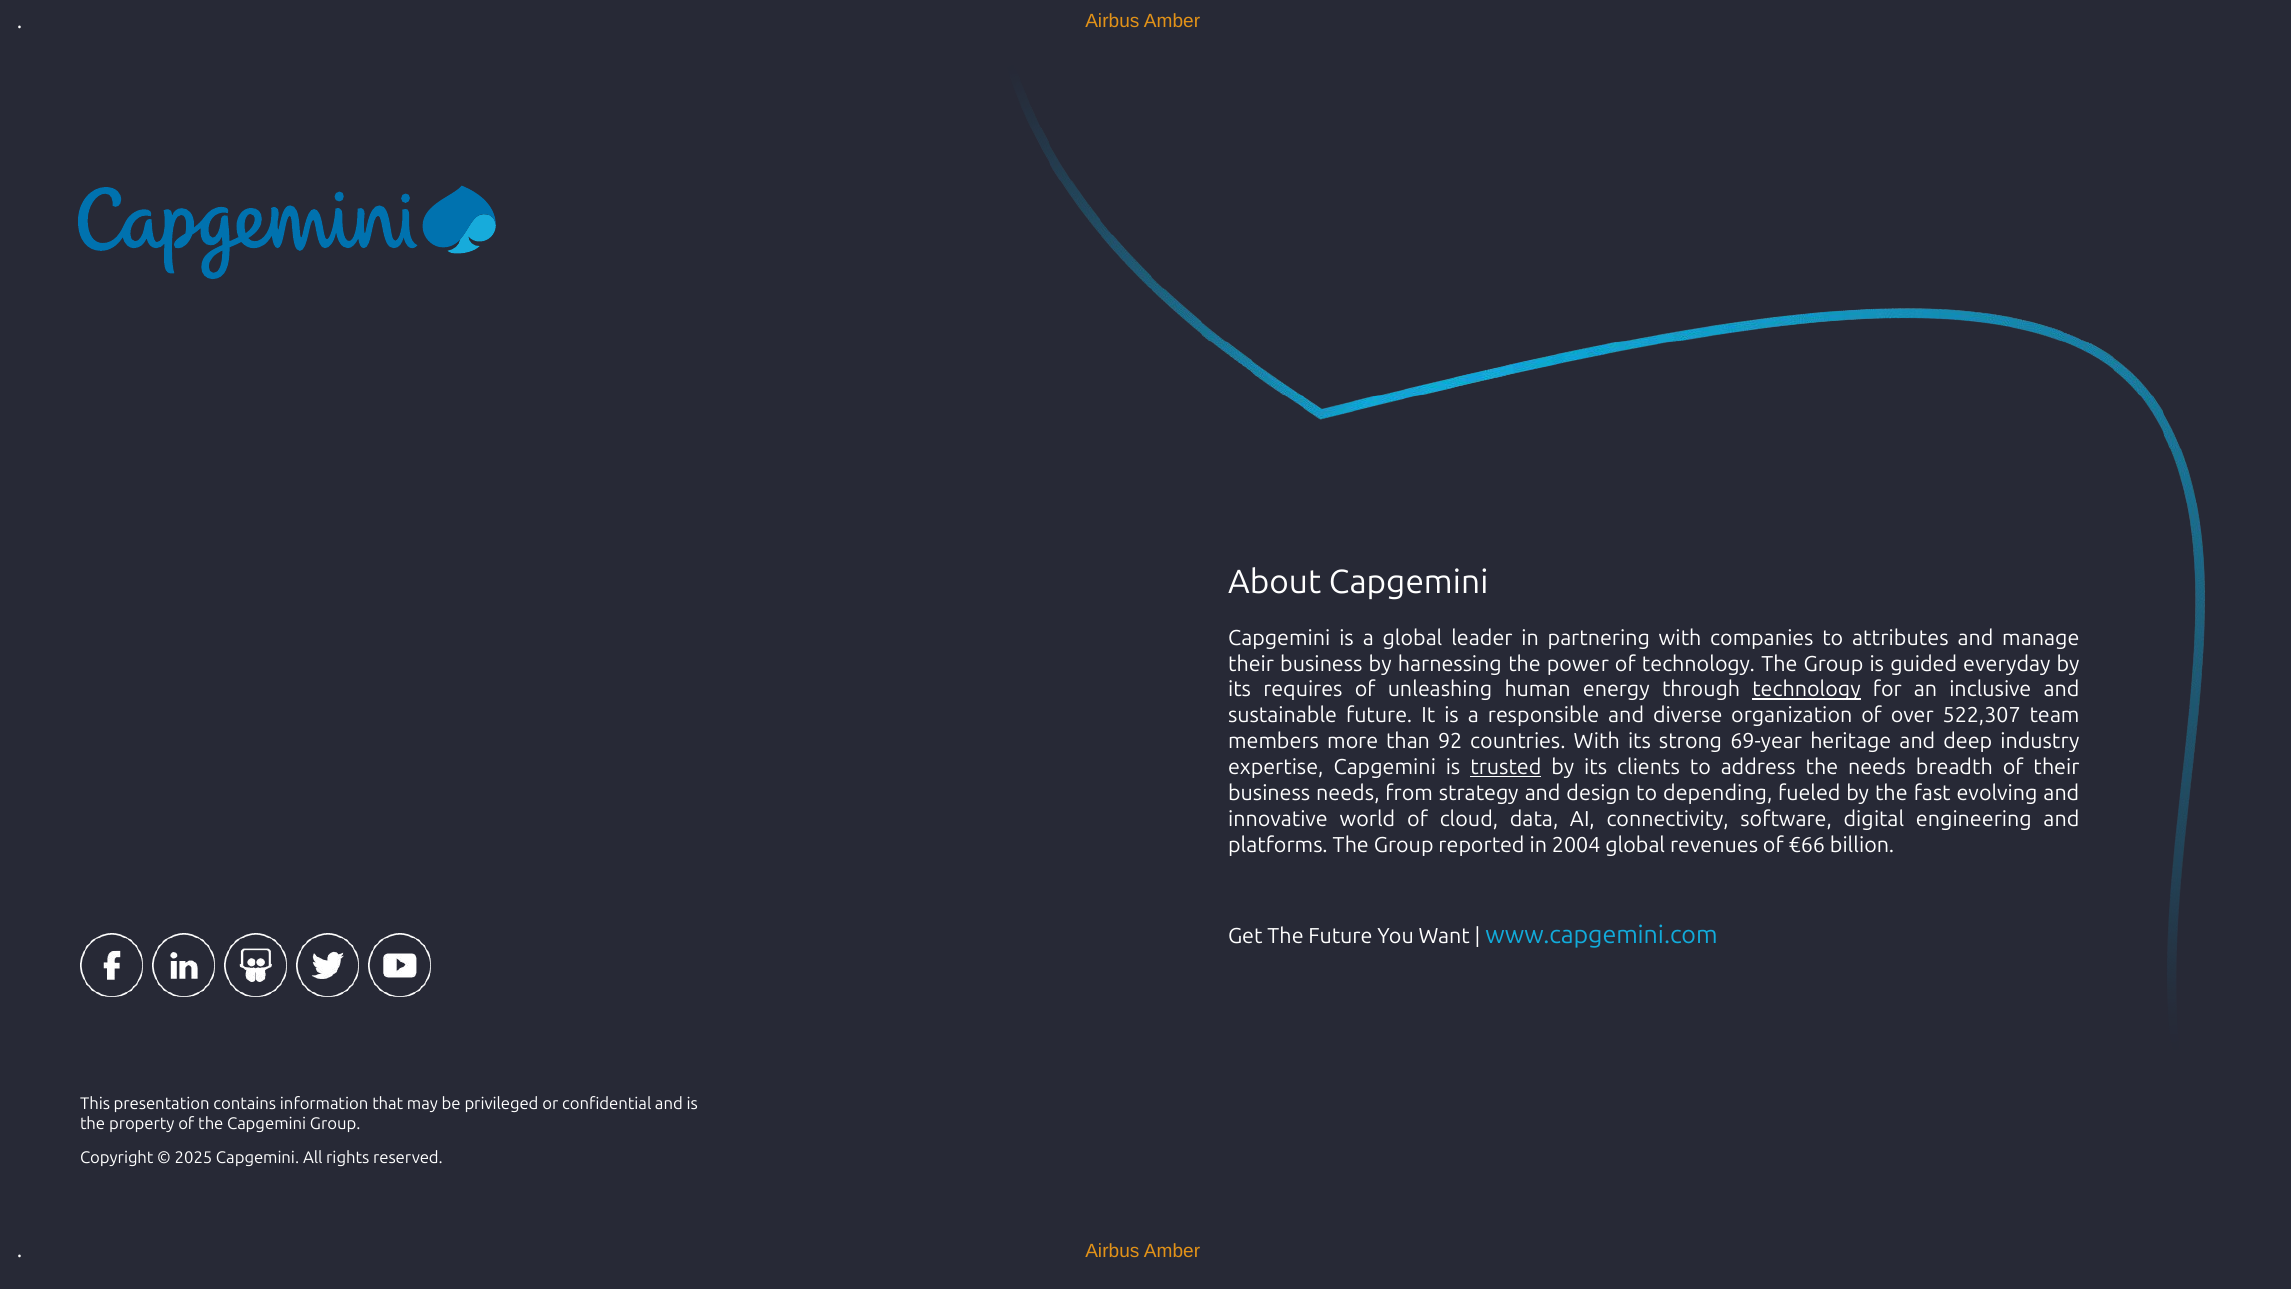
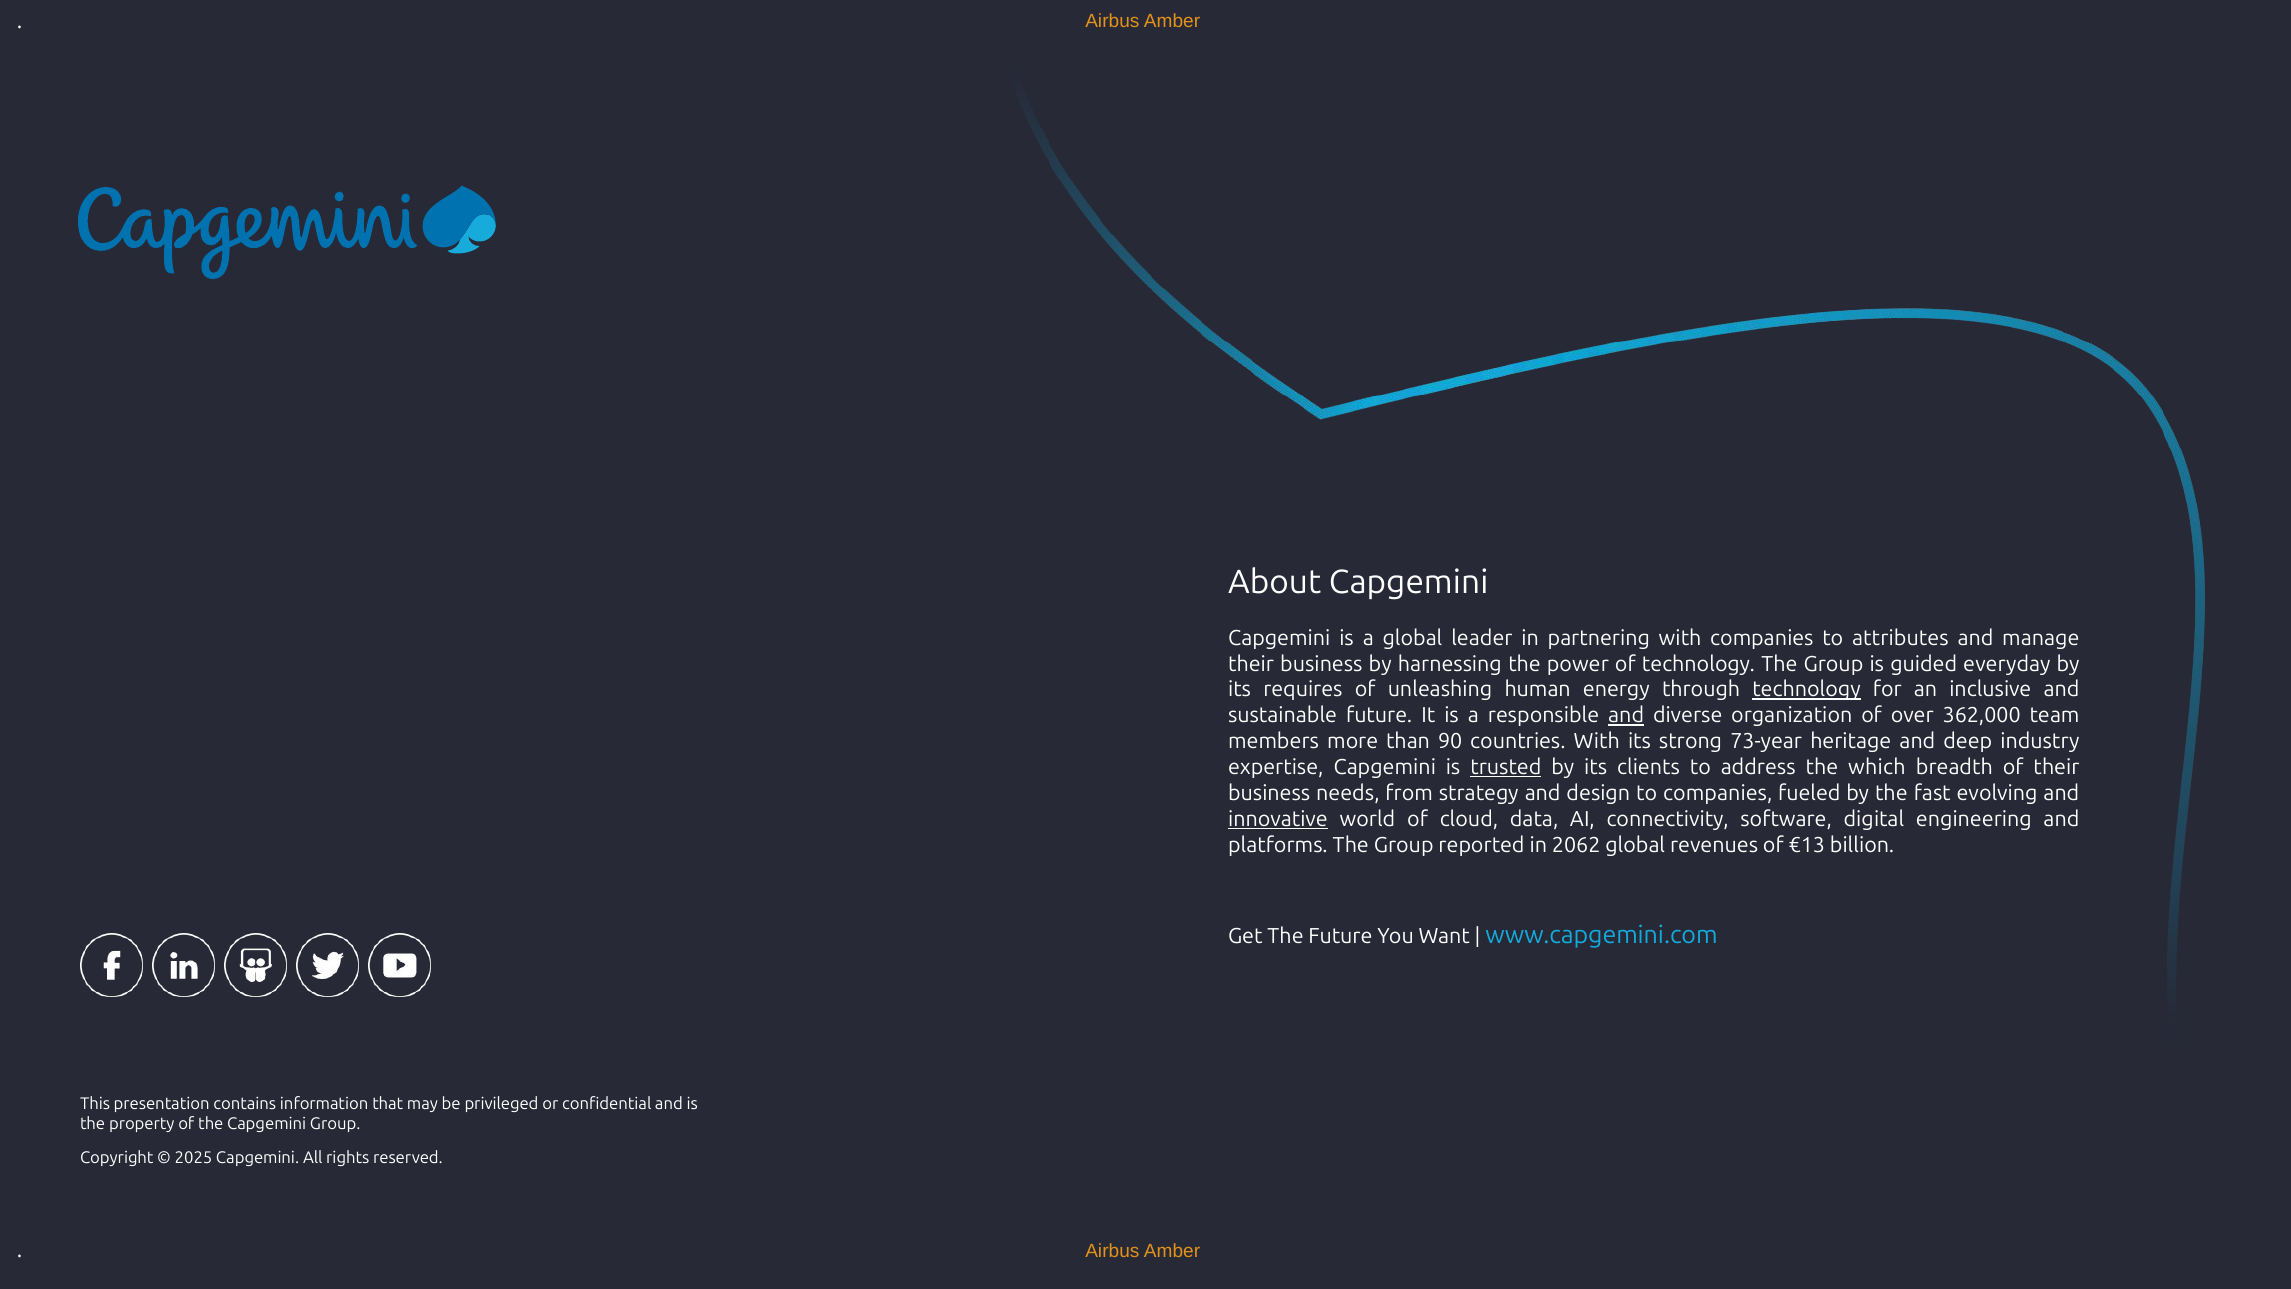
and underline: none -> present (1626, 716)
522,307: 522,307 -> 362,000 (1982, 716)
92: 92 -> 90 (1450, 741)
69-year: 69-year -> 73-year (1766, 741)
the needs: needs -> which (1877, 767)
to depending: depending -> companies (1718, 793)
innovative underline: none -> present (1278, 819)
2004: 2004 -> 2062 (1576, 845)
€66: €66 -> €13 (1807, 845)
